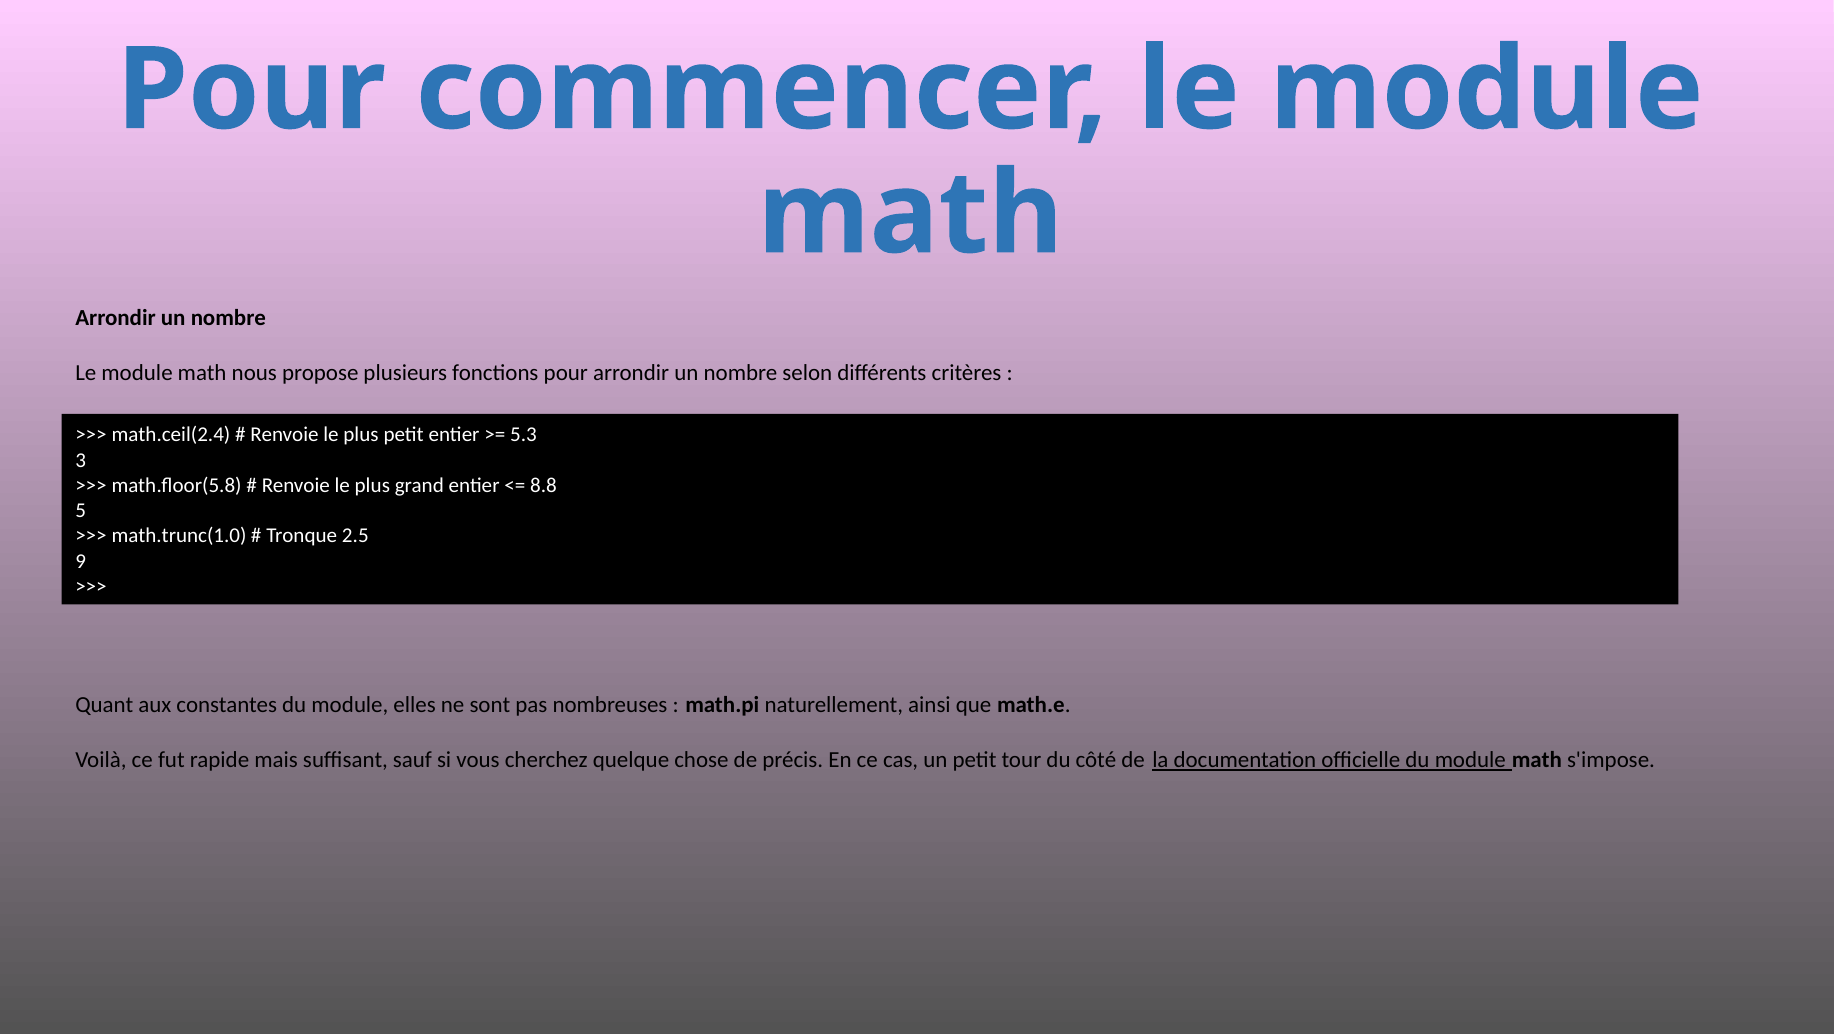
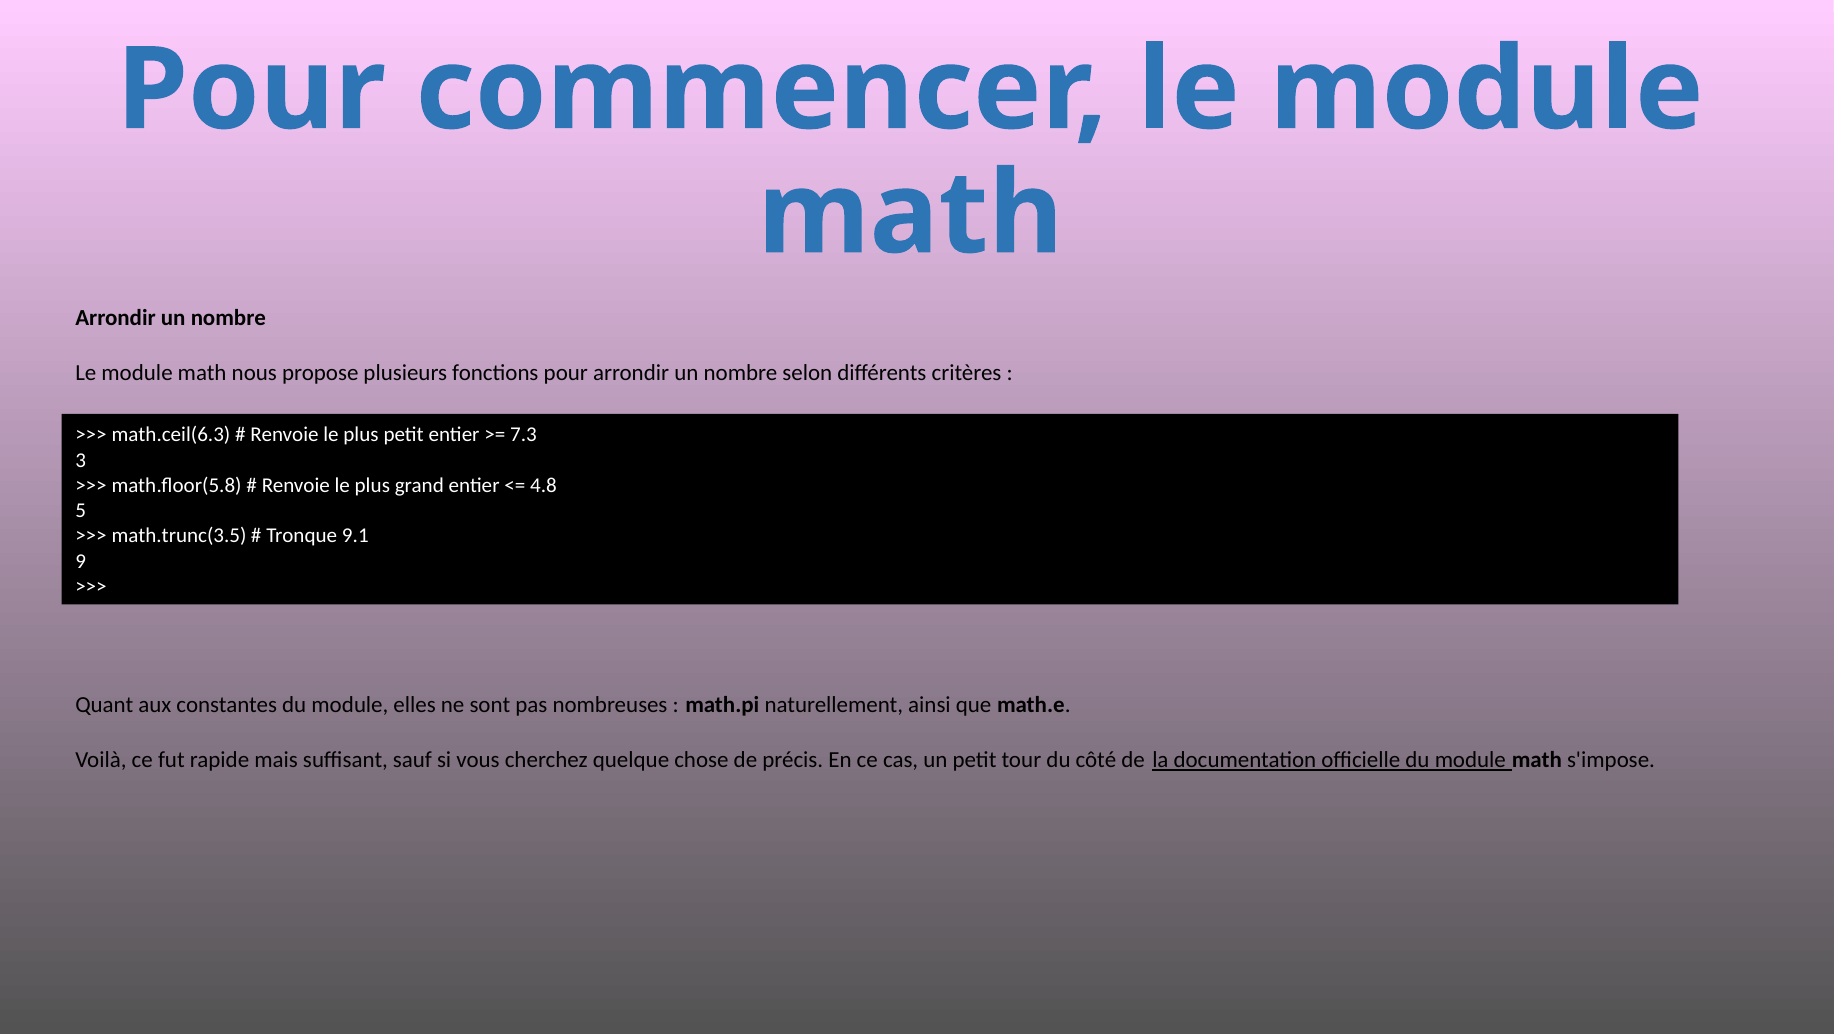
math.ceil(2.4: math.ceil(2.4 -> math.ceil(6.3 (171, 435)
5.3: 5.3 -> 7.3 (523, 435)
8.8: 8.8 -> 4.8 (543, 485)
math.trunc(1.0: math.trunc(1.0 -> math.trunc(3.5 (179, 536)
2.5: 2.5 -> 9.1 (355, 536)
